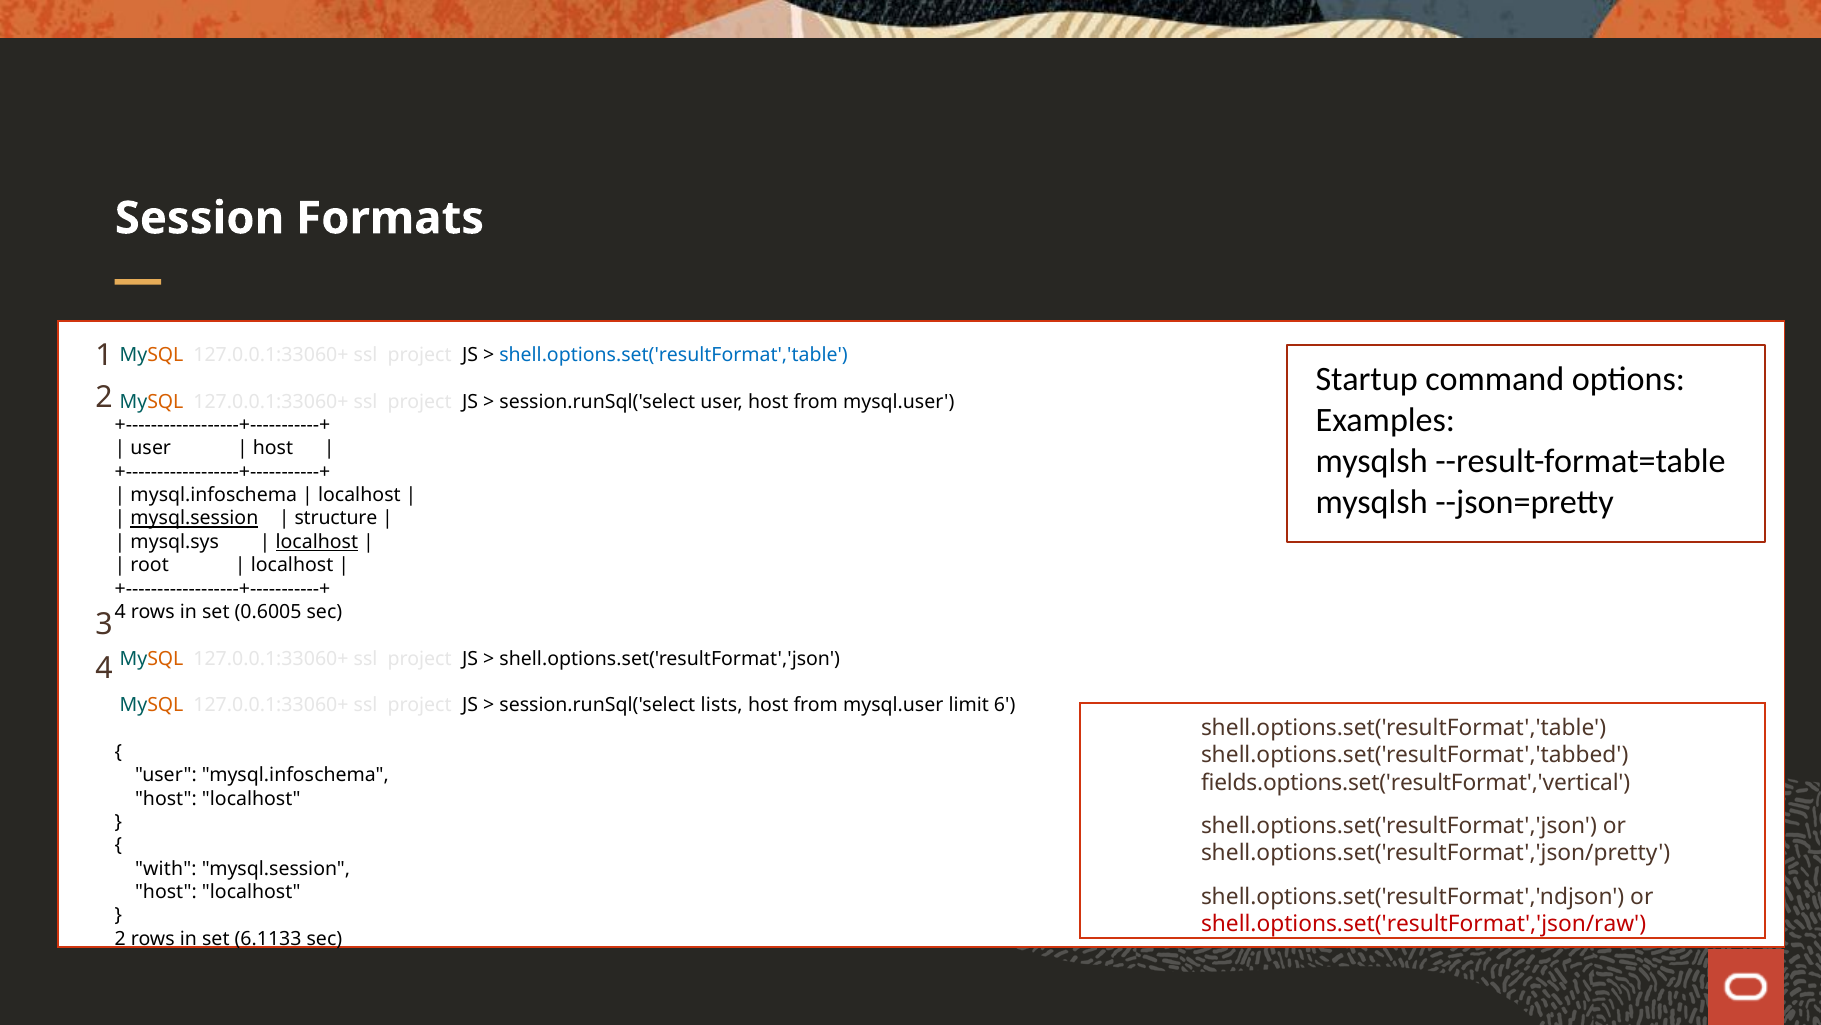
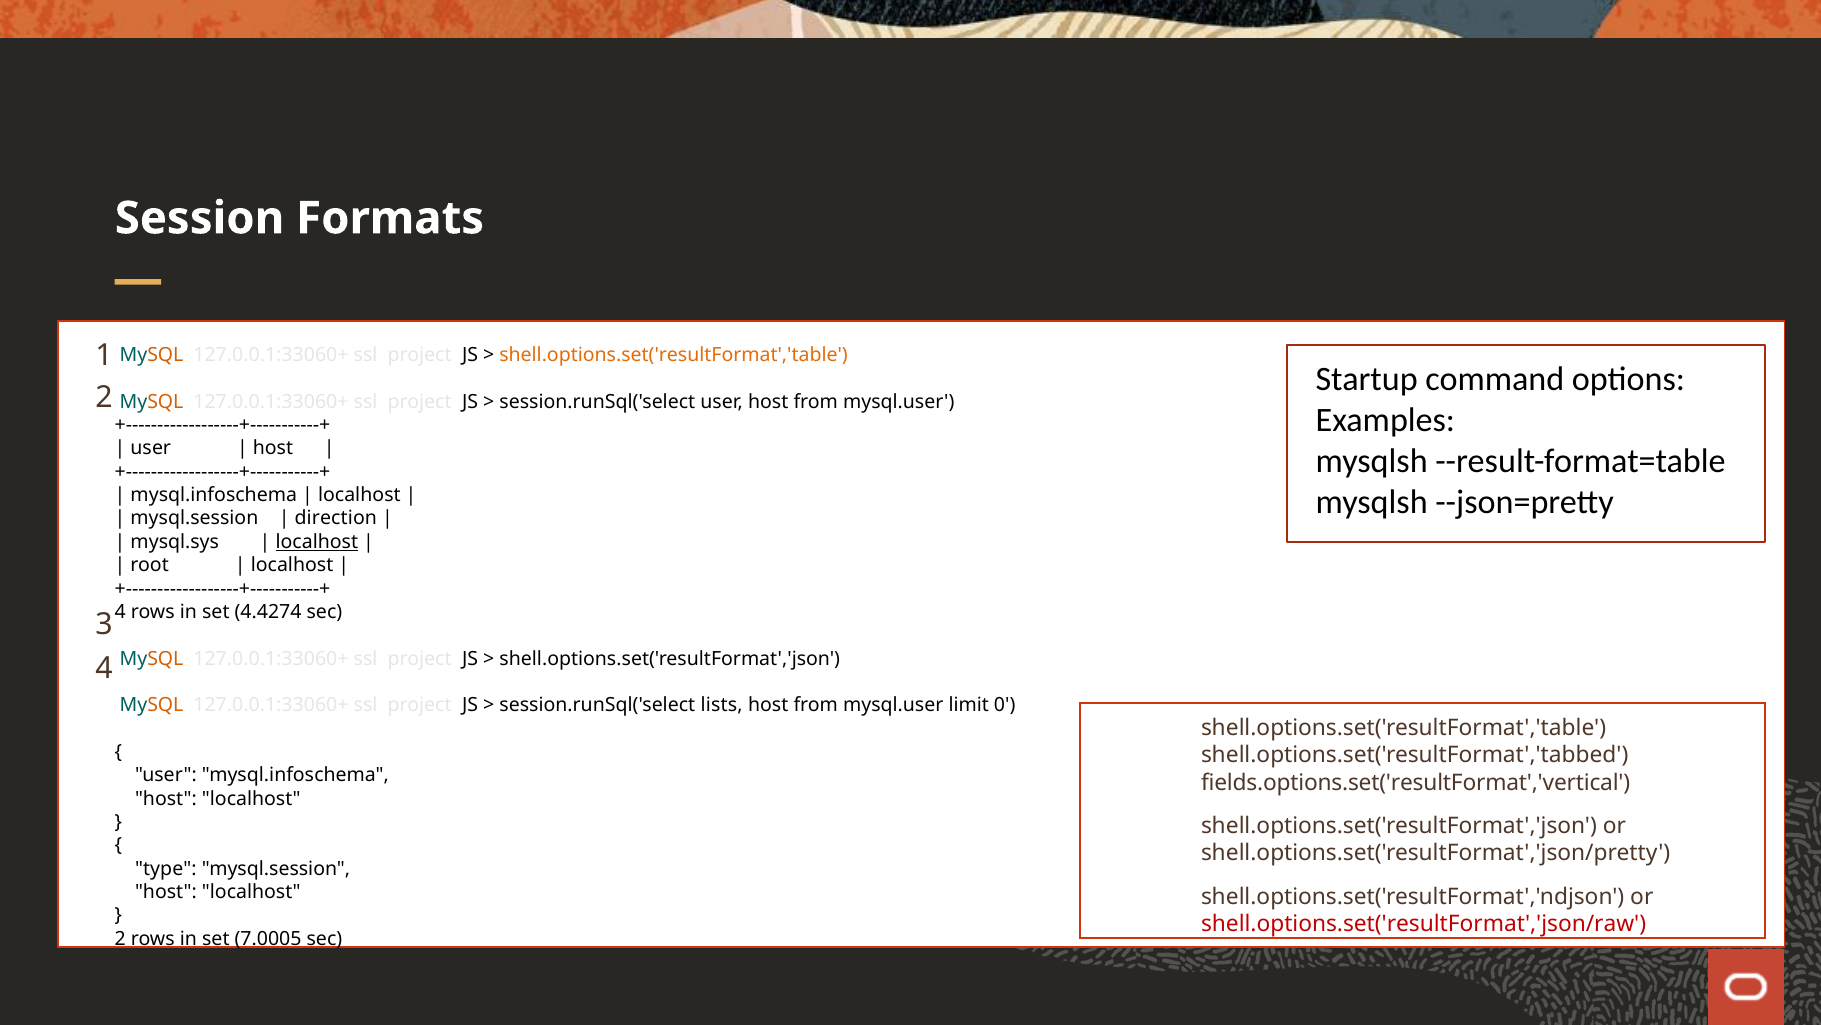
shell.options.set('resultFormat','table colour: blue -> orange (674, 355)
mysql.session underline: present -> none (194, 518)
structure: structure -> direction (336, 518)
0.6005: 0.6005 -> 4.4274 (268, 612)
6: 6 -> 0 (1005, 705)
with: with -> type (166, 868)
6.1133: 6.1133 -> 7.0005 (268, 938)
